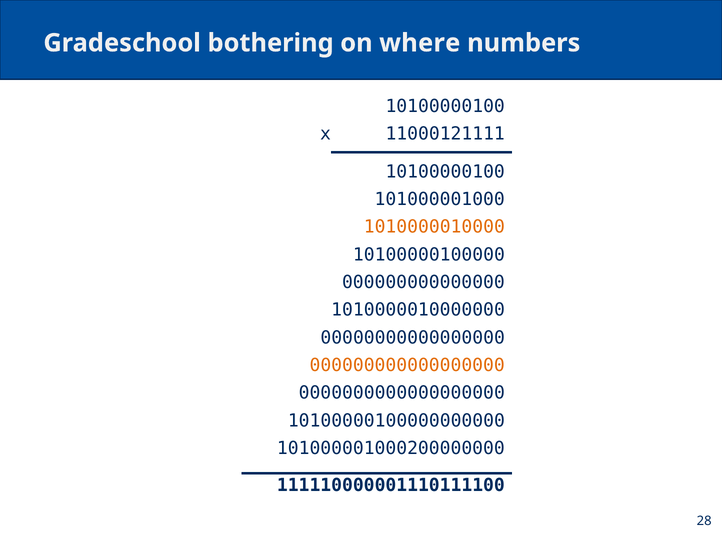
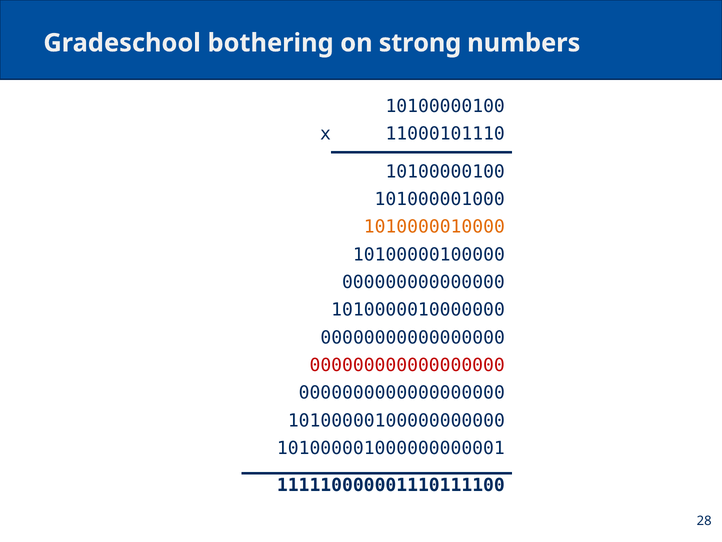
where: where -> strong (420, 43)
11000121111: 11000121111 -> 11000101110 (445, 134)
000000000000000000 colour: orange -> red (407, 365)
101000001000200000000: 101000001000200000000 -> 101000001000000000001 (391, 448)
